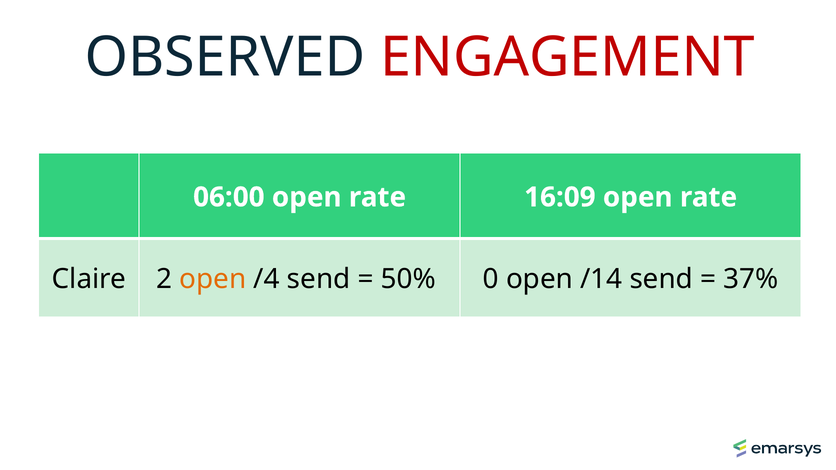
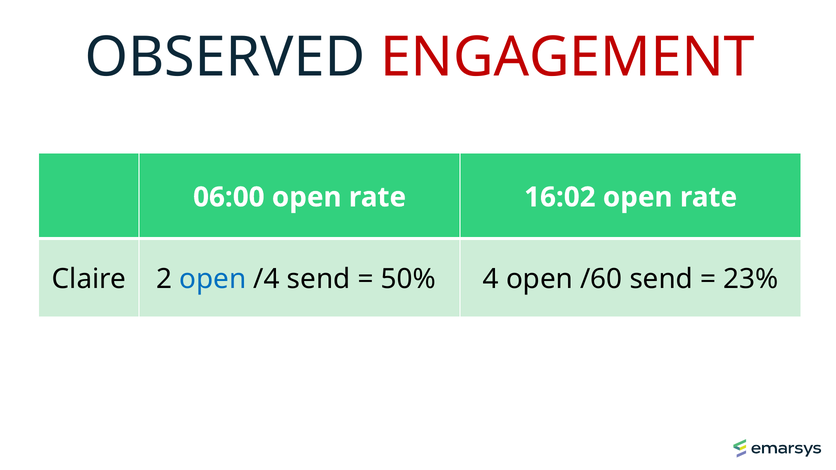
16:09: 16:09 -> 16:02 (560, 197)
open colour: orange -> blue (213, 279)
0: 0 -> 4 (491, 279)
/14: /14 -> /60 (601, 279)
37%: 37% -> 23% (751, 279)
